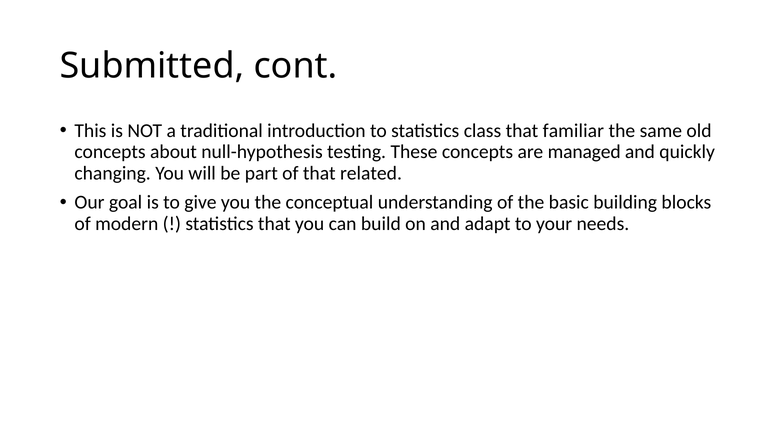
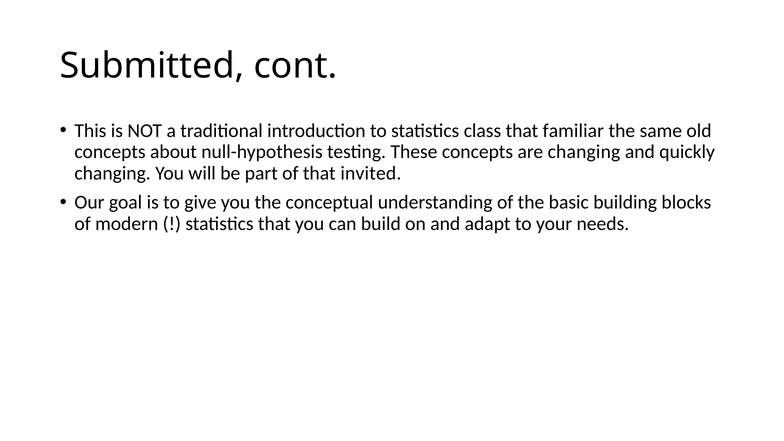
are managed: managed -> changing (584, 152)
related: related -> invited (371, 173)
